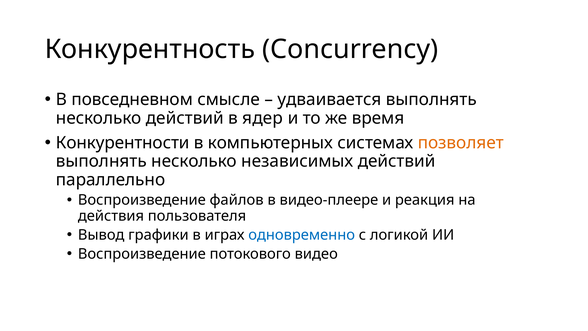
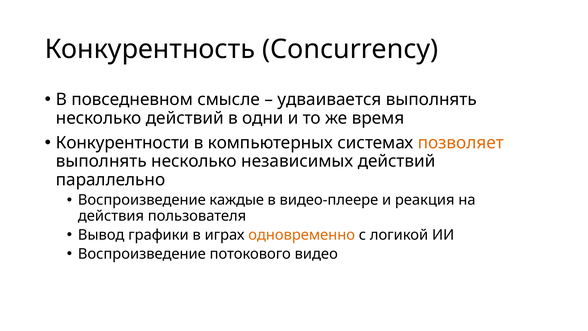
ядер: ядер -> одни (263, 118)
файлов: файлов -> каждые (237, 200)
одновременно colour: blue -> orange (302, 235)
